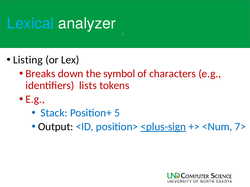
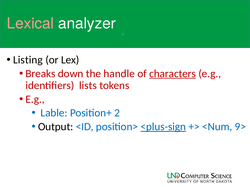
Lexical colour: light blue -> pink (30, 24)
symbol: symbol -> handle (119, 74)
characters underline: none -> present (173, 74)
Stack: Stack -> Lable (54, 113)
5: 5 -> 2 (117, 113)
7>: 7> -> 9> (240, 127)
